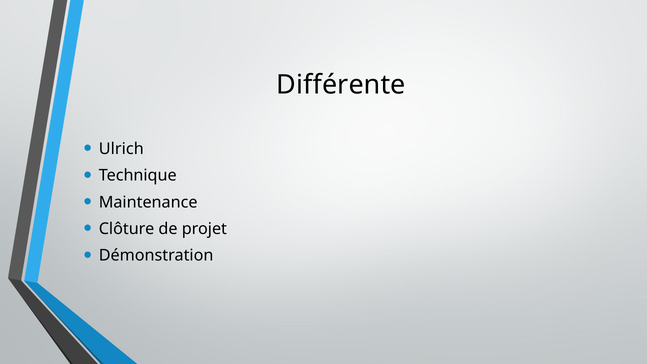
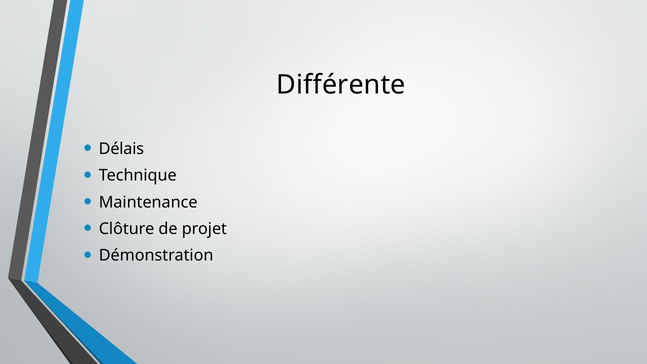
Ulrich: Ulrich -> Délais (121, 149)
